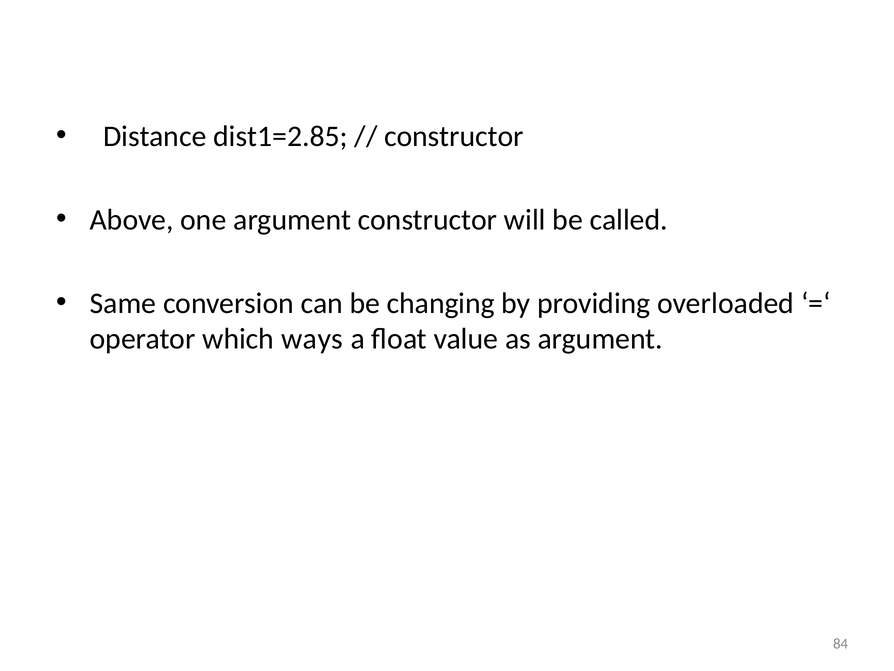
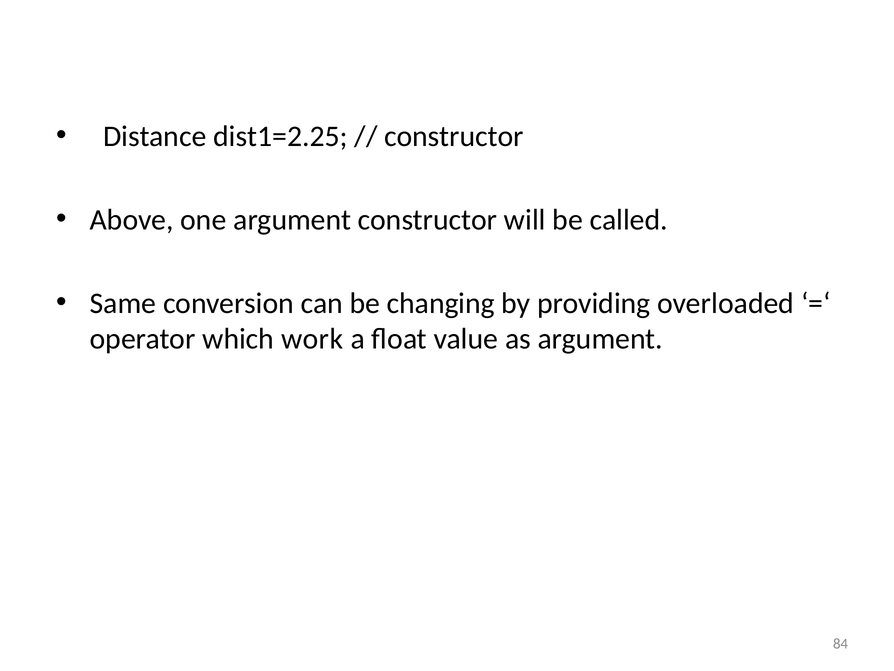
dist1=2.85: dist1=2.85 -> dist1=2.25 (280, 136)
ways: ways -> work (312, 339)
